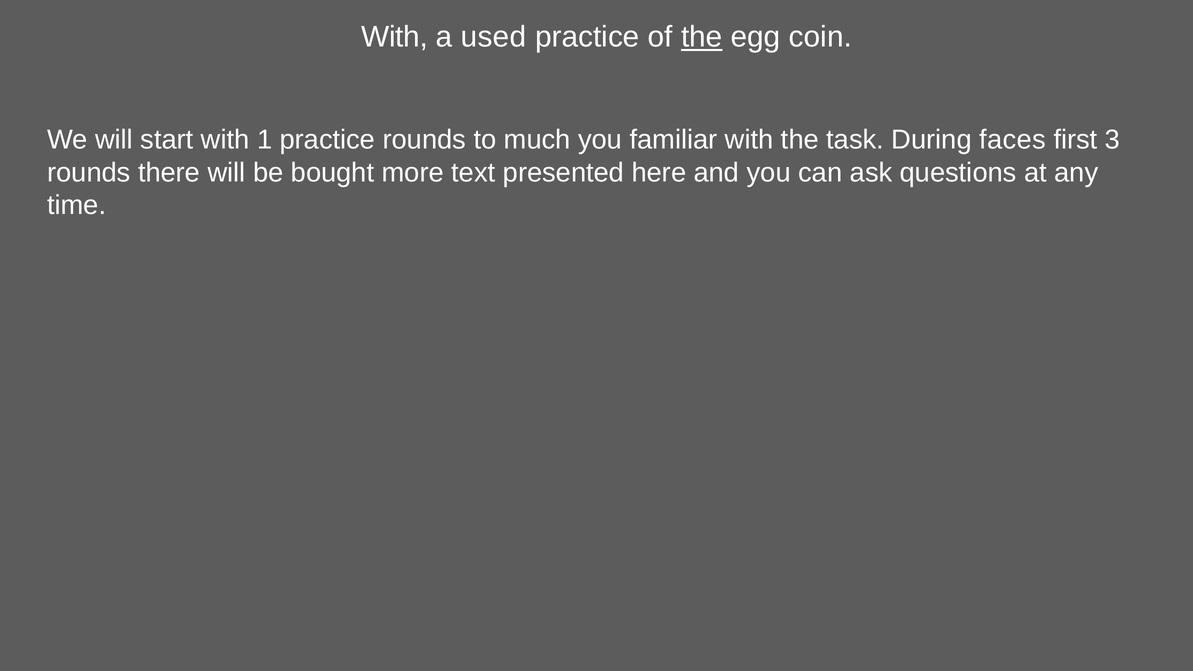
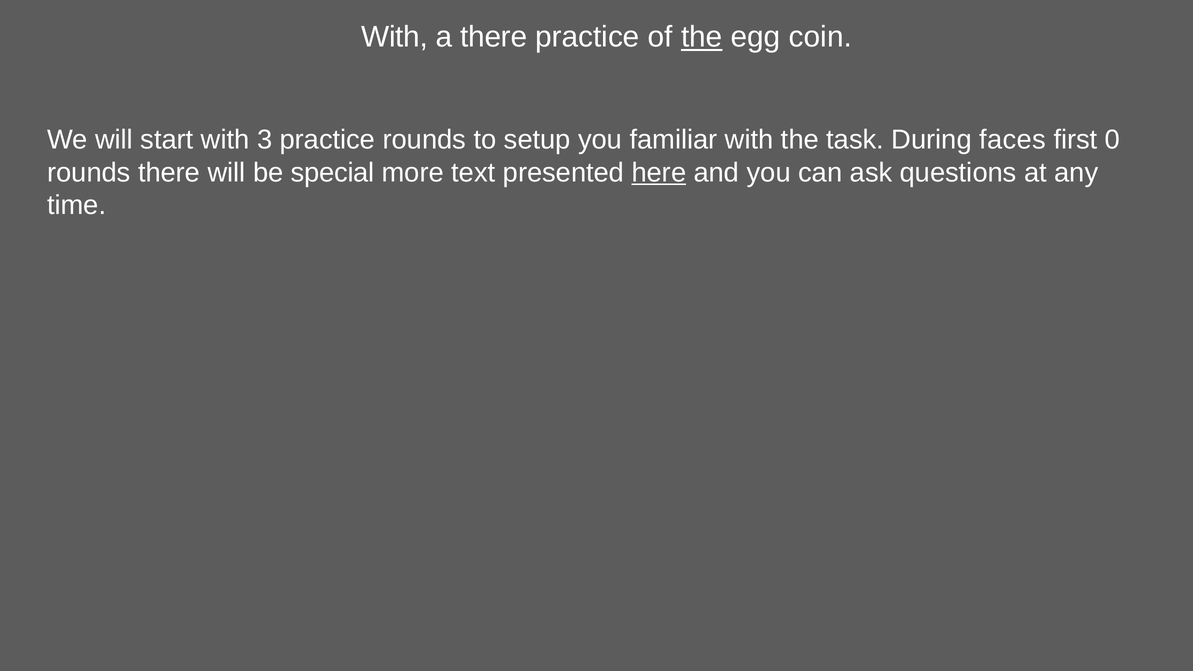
a used: used -> there (494, 37)
1: 1 -> 3 (265, 140)
much: much -> setup (537, 140)
3: 3 -> 0 (1112, 140)
bought: bought -> special (333, 173)
here underline: none -> present (659, 173)
